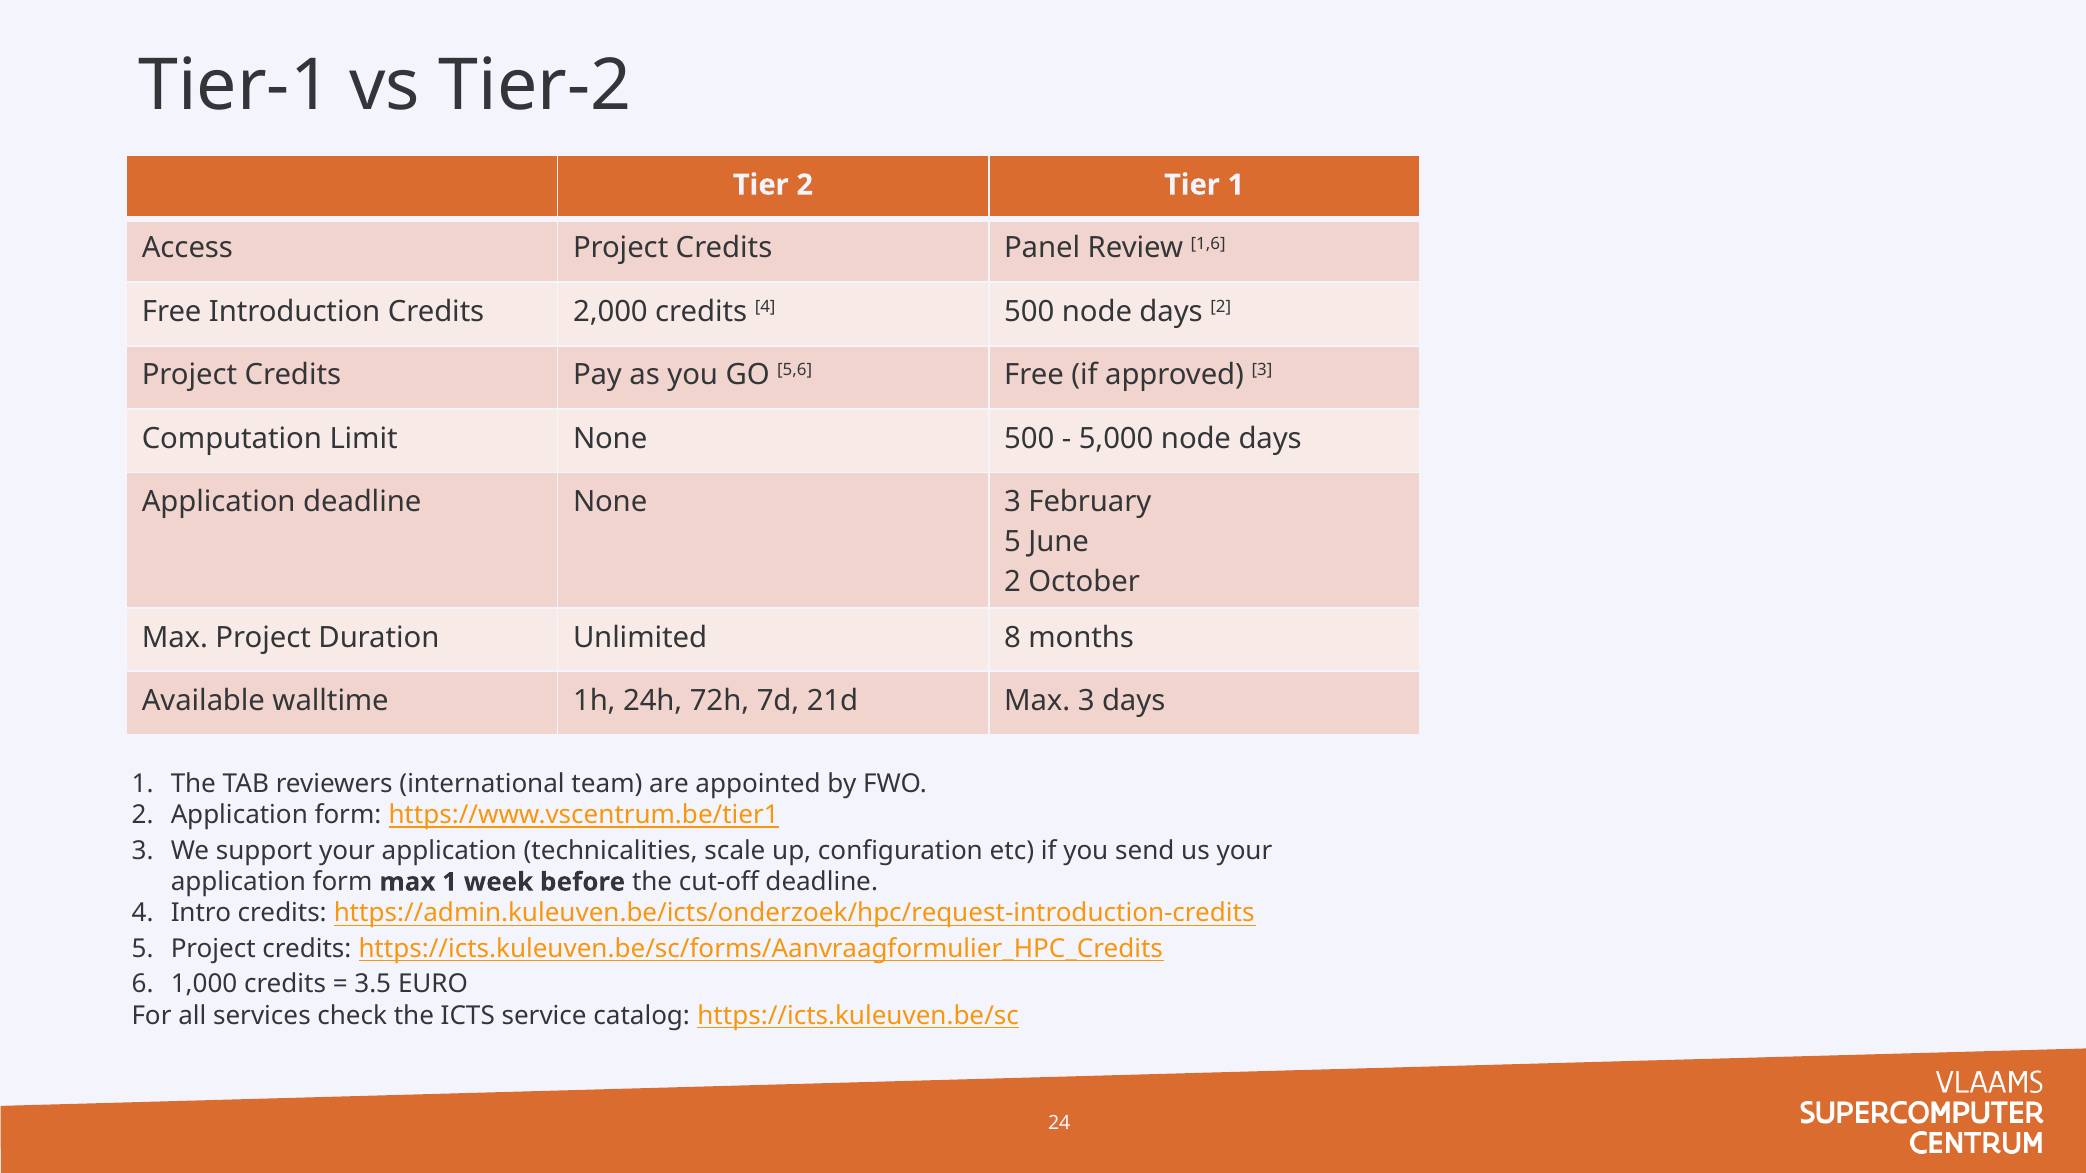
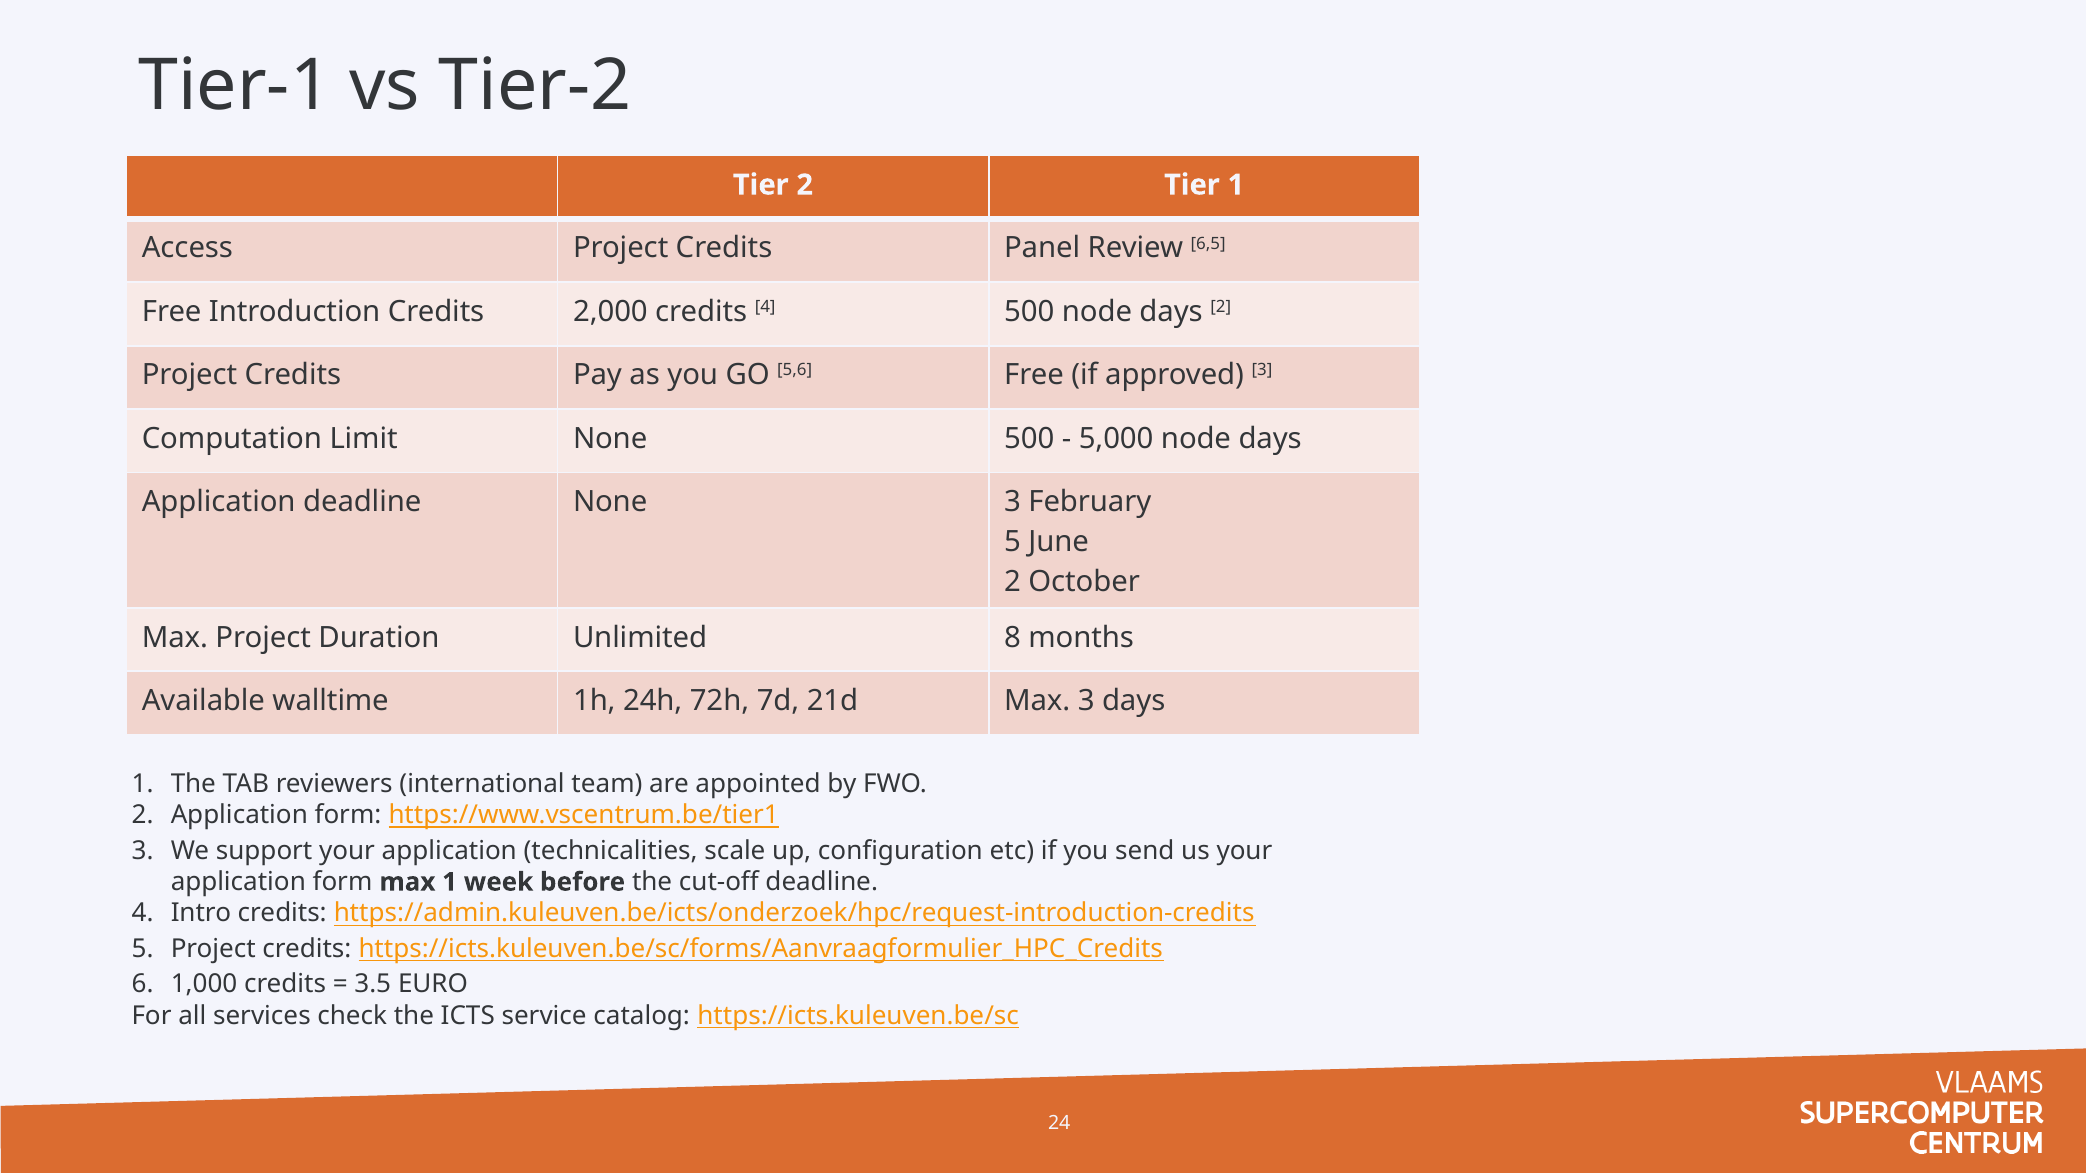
1,6: 1,6 -> 6,5 (1208, 244)
